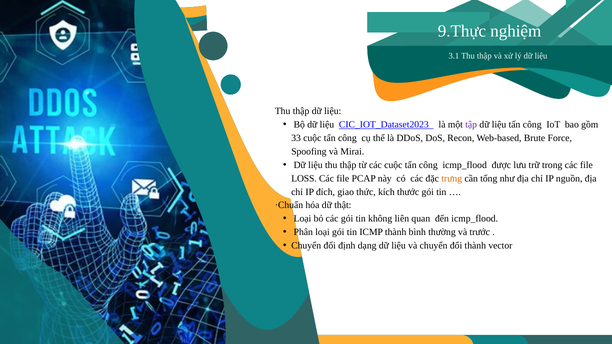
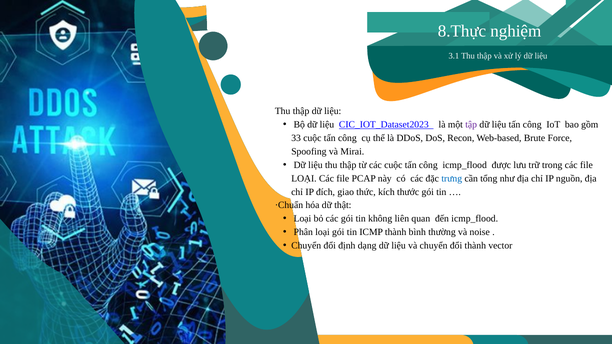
9.Thực: 9.Thực -> 8.Thực (462, 31)
LOSS: LOSS -> LOẠI (304, 179)
trưng colour: orange -> blue (452, 179)
trước: trước -> noise (480, 232)
